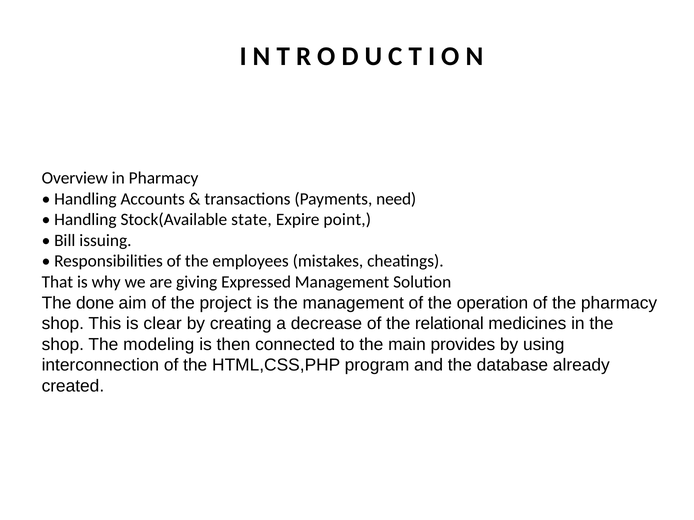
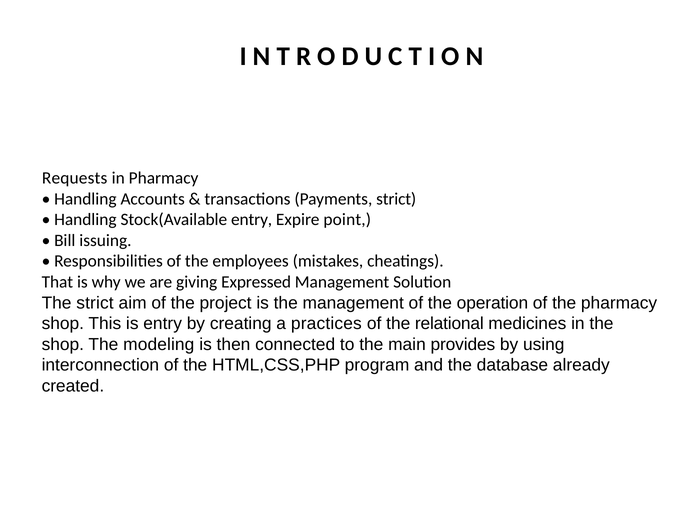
Overview: Overview -> Requests (75, 178)
Payments need: need -> strict (396, 199)
Stock(Available state: state -> entry (252, 220)
The done: done -> strict (95, 303)
is clear: clear -> entry (163, 324)
decrease: decrease -> practices (326, 324)
